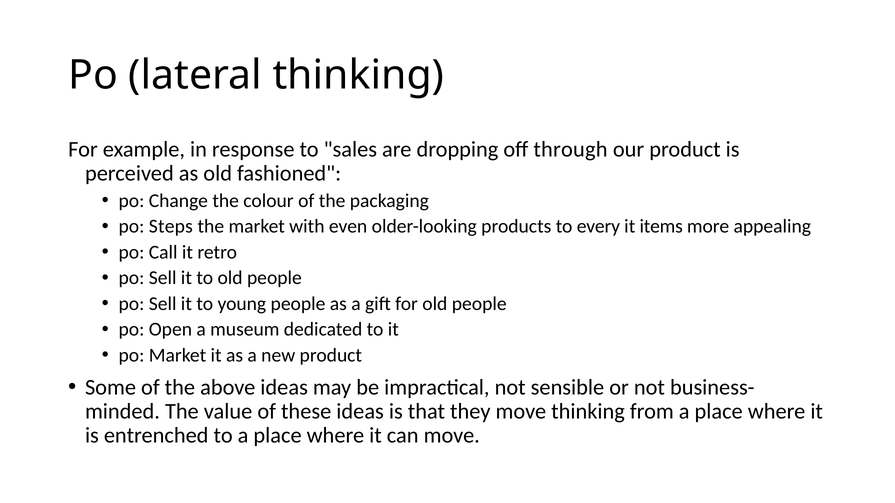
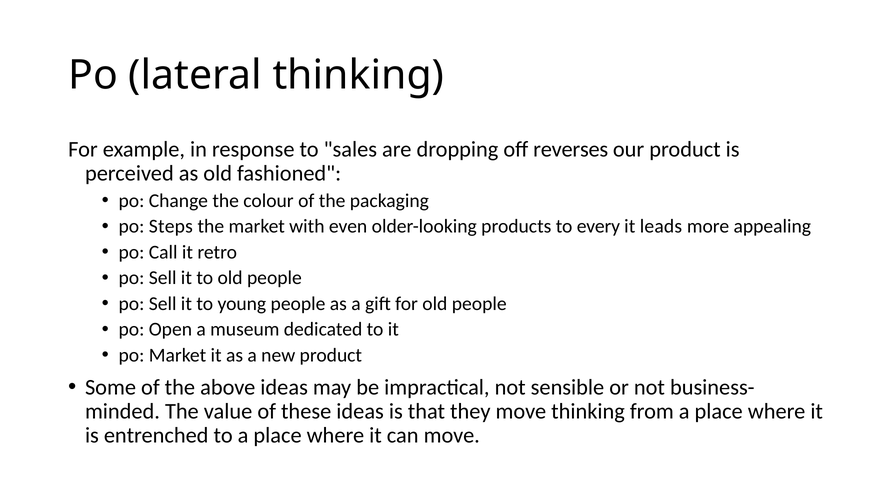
through: through -> reverses (571, 149)
items: items -> leads (661, 227)
